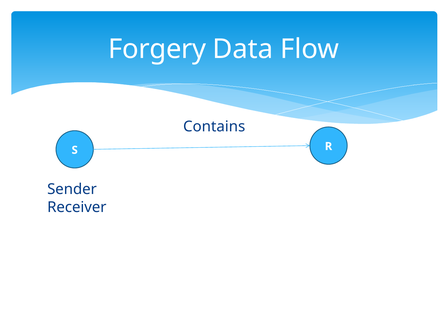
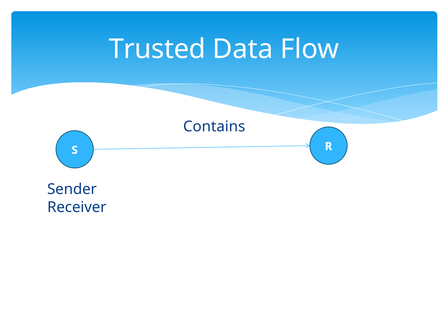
Forgery: Forgery -> Trusted (157, 49)
